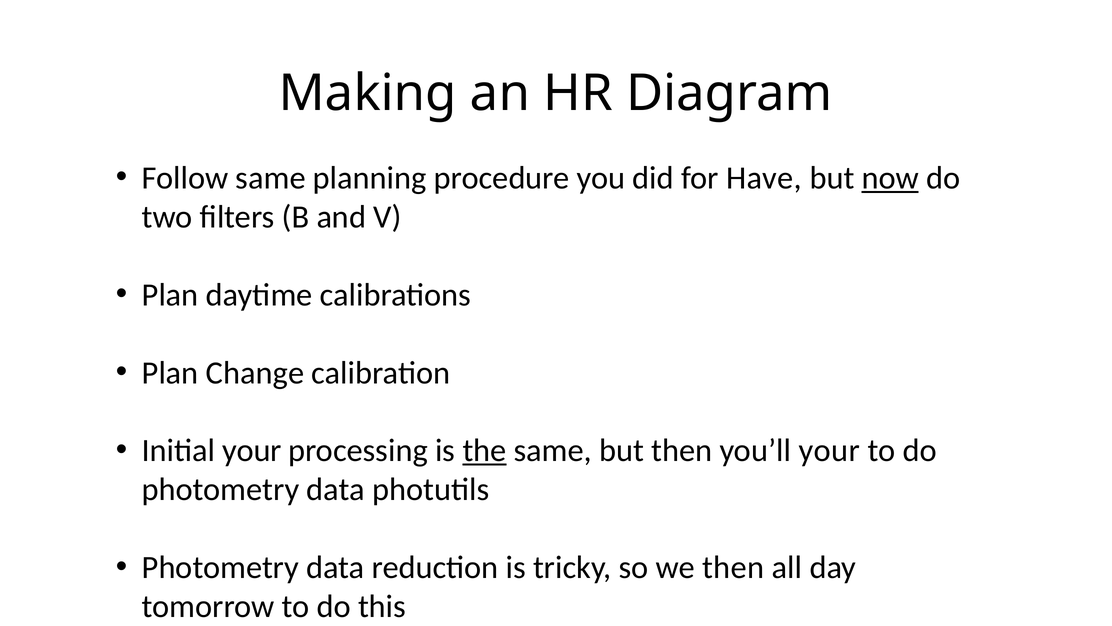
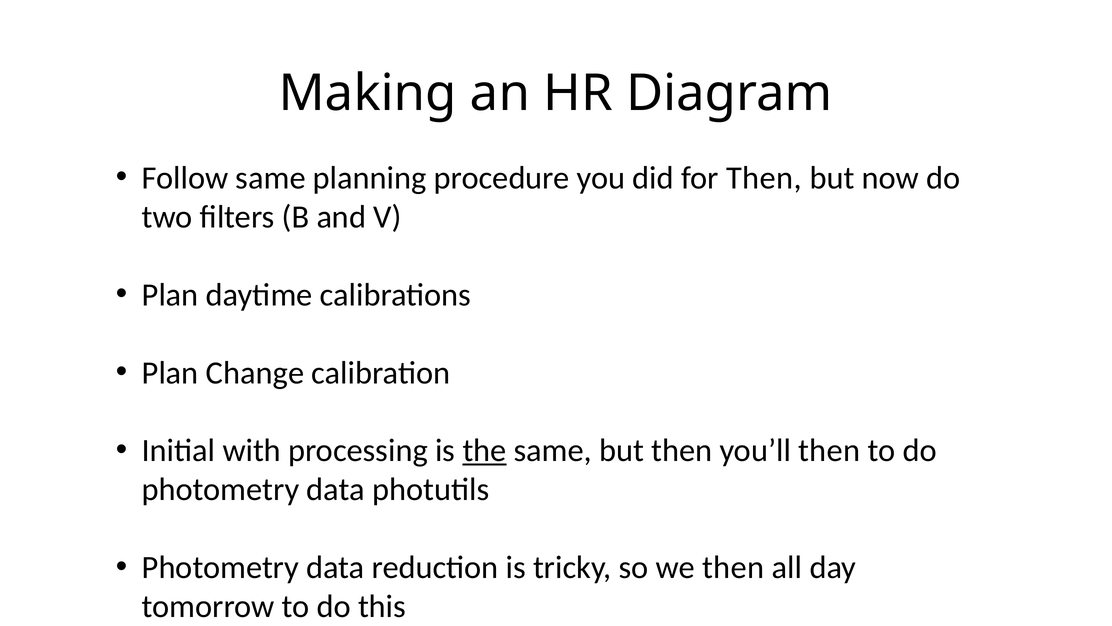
for Have: Have -> Then (764, 178)
now underline: present -> none (890, 178)
Initial your: your -> with (252, 450)
you’ll your: your -> then (829, 450)
